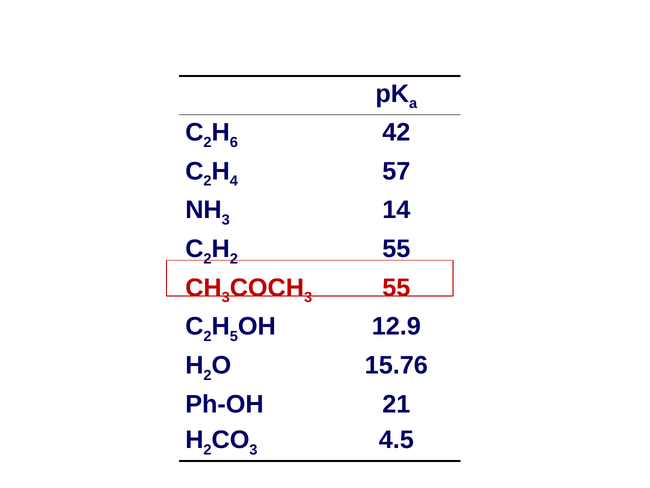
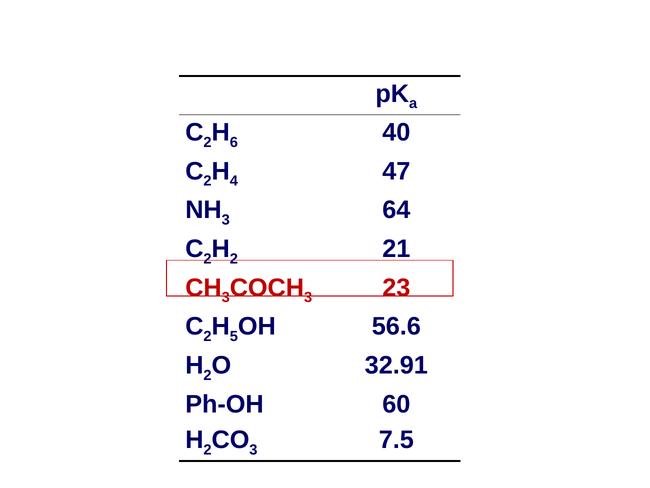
42: 42 -> 40 (396, 132)
57: 57 -> 47 (396, 171)
14: 14 -> 64 (396, 210)
55: 55 -> 21 (396, 249)
55: 55 -> 23 (396, 287)
12.9: 12.9 -> 56.6 (396, 326)
15.76: 15.76 -> 32.91 (396, 365)
21: 21 -> 60 (396, 404)
4.5: 4.5 -> 7.5 (396, 439)
